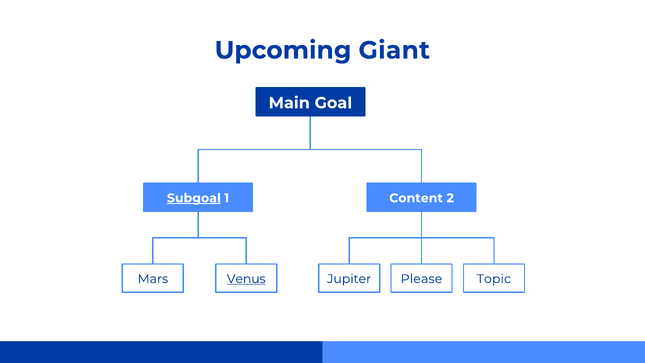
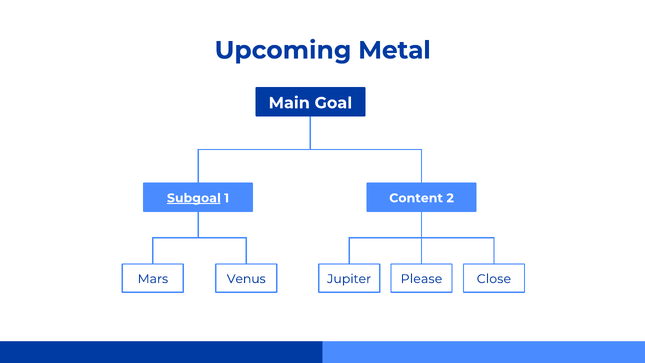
Giant: Giant -> Metal (395, 50)
Venus underline: present -> none (246, 279)
Topic: Topic -> Close (494, 279)
